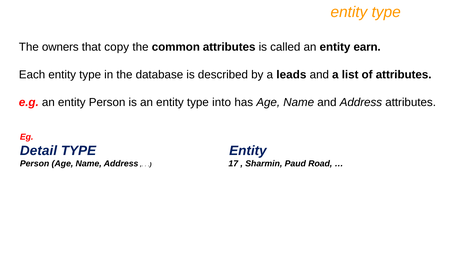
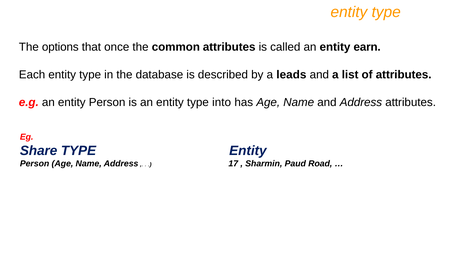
owners: owners -> options (60, 47)
copy: copy -> once (117, 47)
Detail: Detail -> Share (39, 150)
